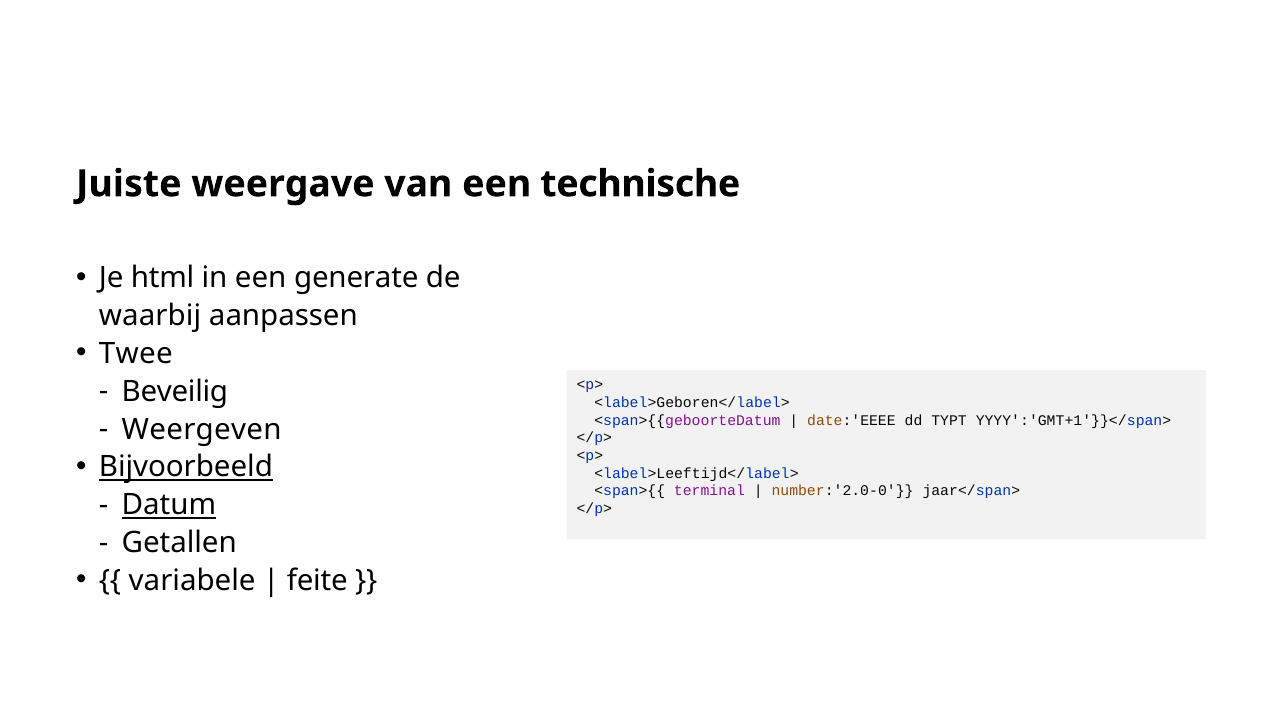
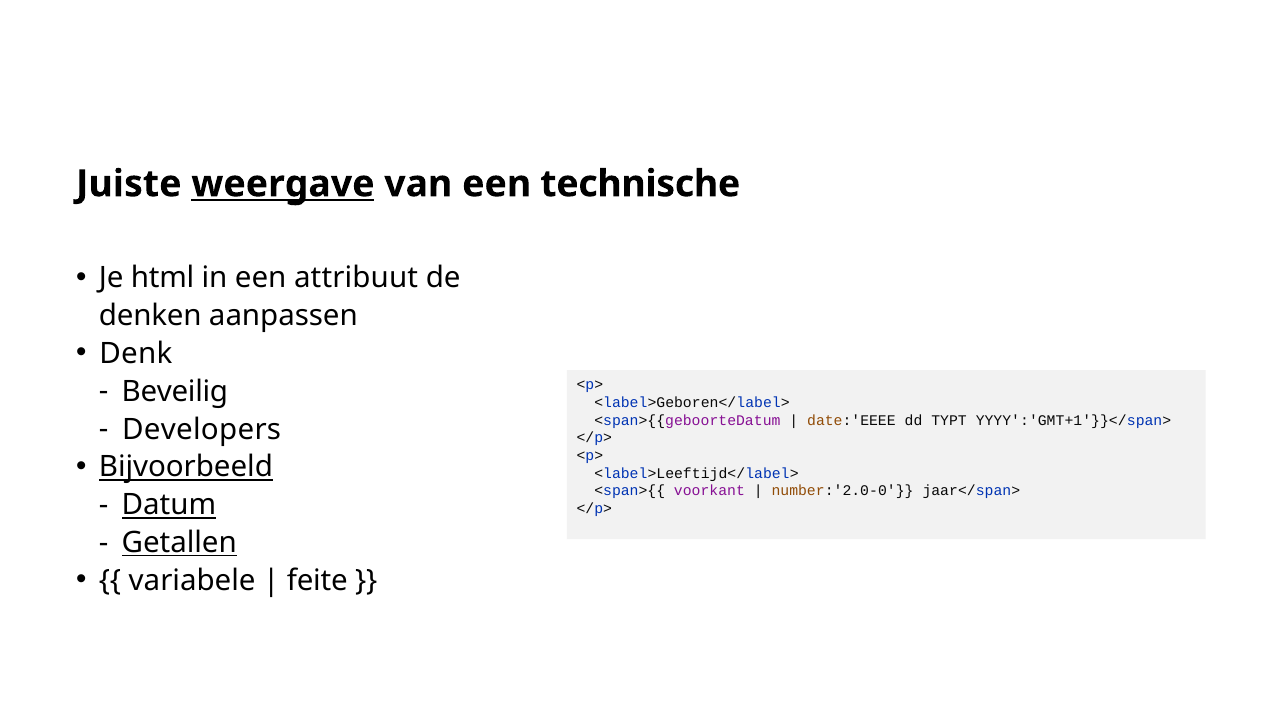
weergave underline: none -> present (283, 184)
generate: generate -> attribuut (356, 278)
waarbij: waarbij -> denken (150, 316)
Twee: Twee -> Denk (136, 354)
Weergeven: Weergeven -> Developers (202, 430)
terminal: terminal -> voorkant (709, 491)
Getallen underline: none -> present (179, 543)
